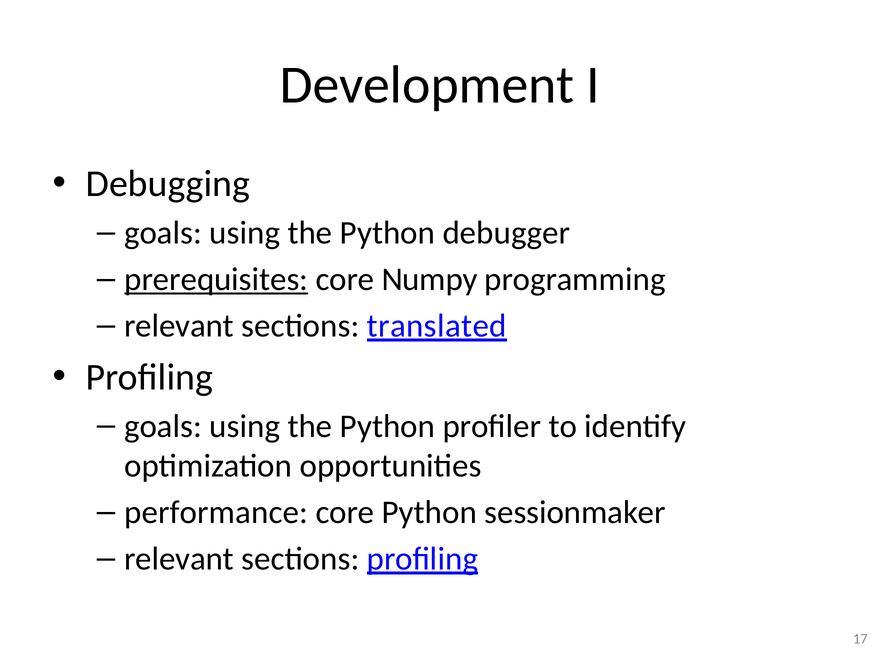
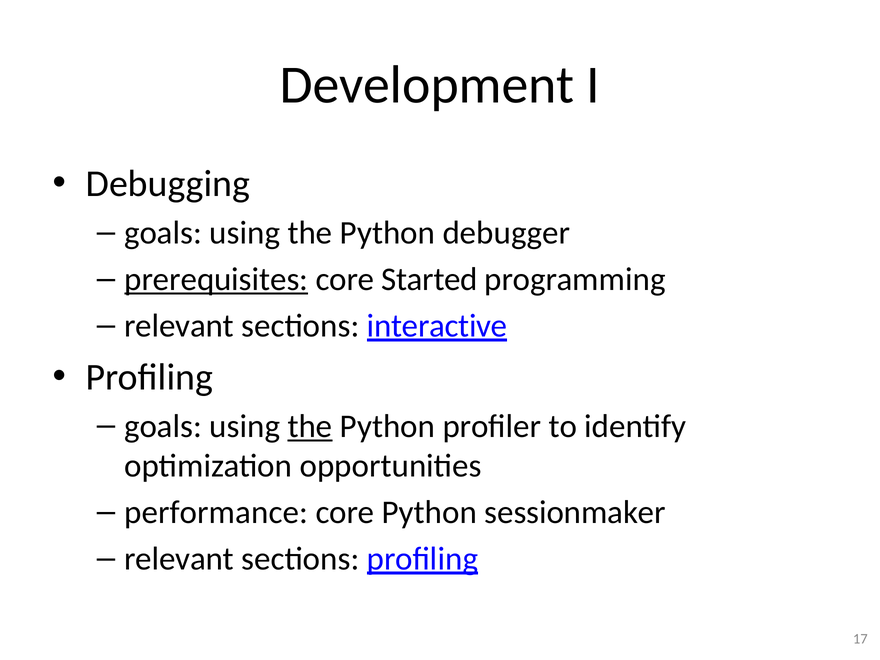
Numpy: Numpy -> Started (429, 279)
translated: translated -> interactive (437, 326)
the underline: none -> present (310, 426)
